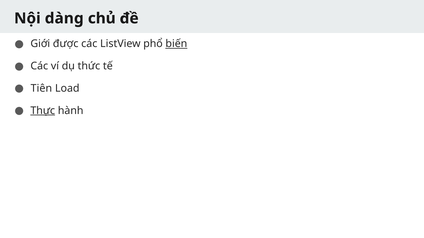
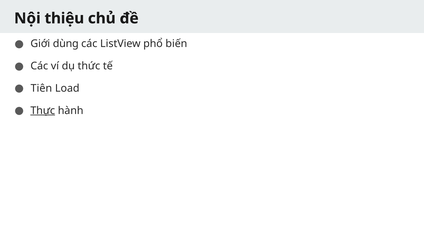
dàng: dàng -> thiệu (64, 18)
được: được -> dùng (66, 44)
biến underline: present -> none (176, 44)
